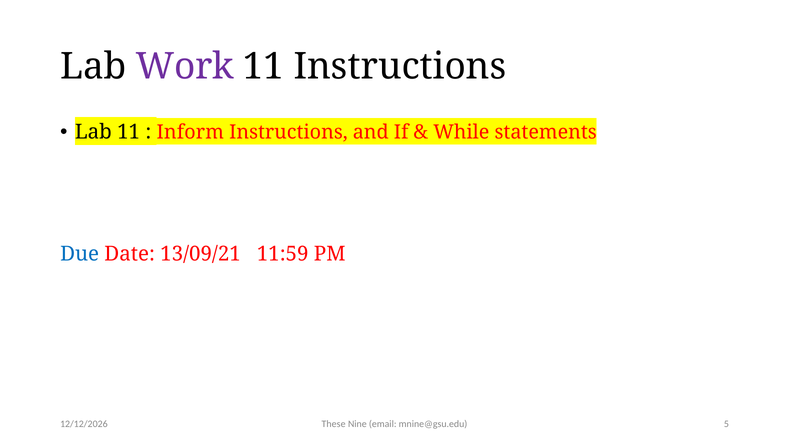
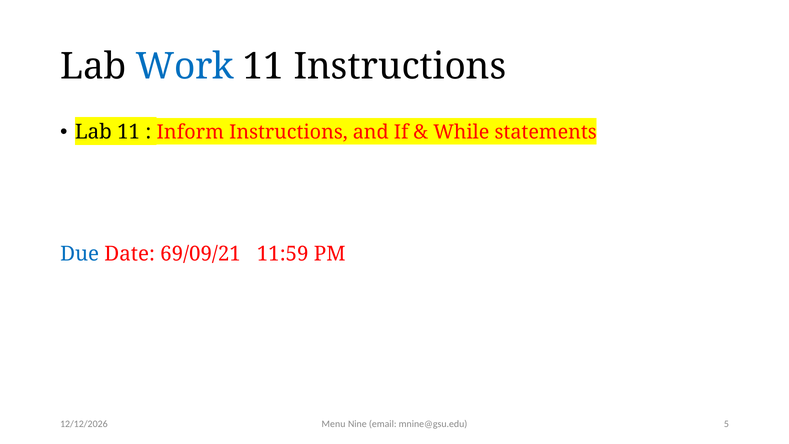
Work colour: purple -> blue (185, 66)
13/09/21: 13/09/21 -> 69/09/21 (201, 254)
These: These -> Menu (334, 424)
